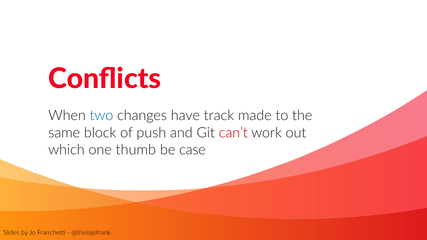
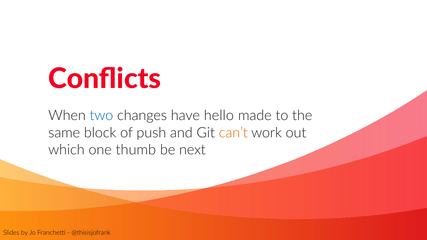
track: track -> hello (219, 116)
can’t colour: red -> orange (233, 133)
case: case -> next (192, 150)
